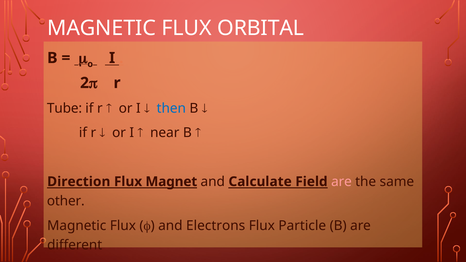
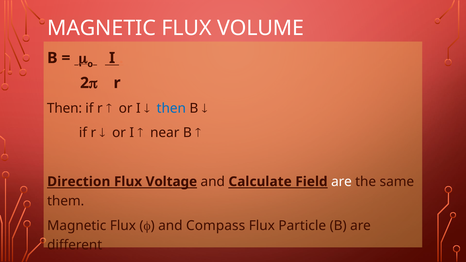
ORBITAL: ORBITAL -> VOLUME (261, 28)
Tube: Tube -> Then (65, 108)
Magnet: Magnet -> Voltage (171, 182)
are colour: pink -> white (341, 182)
other: other -> them (66, 201)
Electrons: Electrons -> Compass (216, 226)
